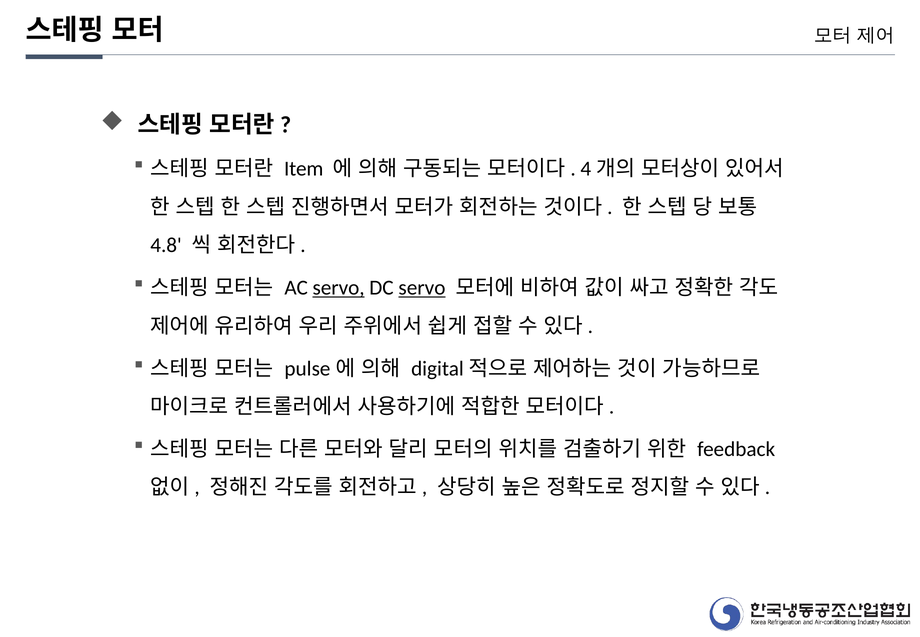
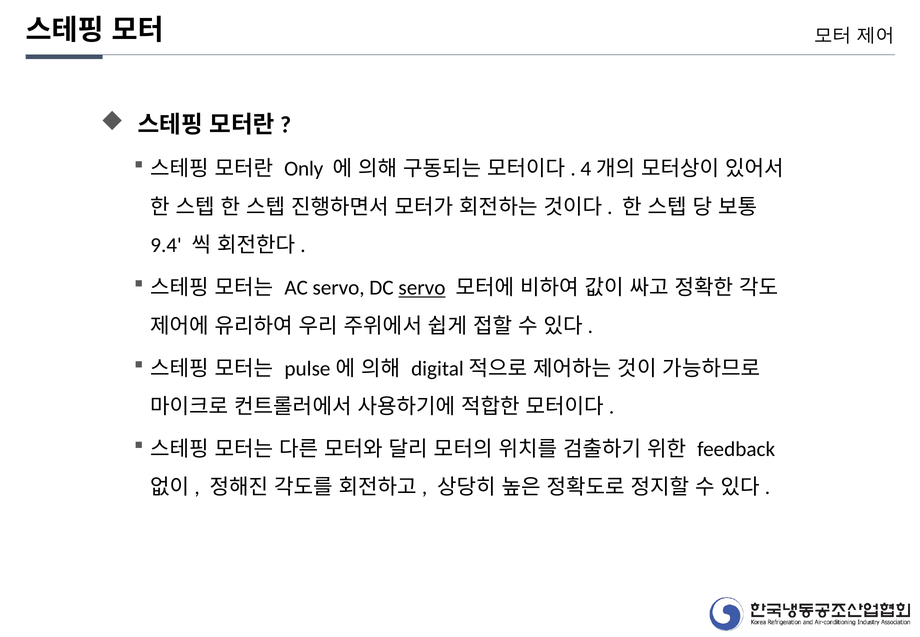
Item: Item -> Only (304, 169)
4.8: 4.8 -> 9.4 (166, 245)
servo underline: present -> none (339, 288)
